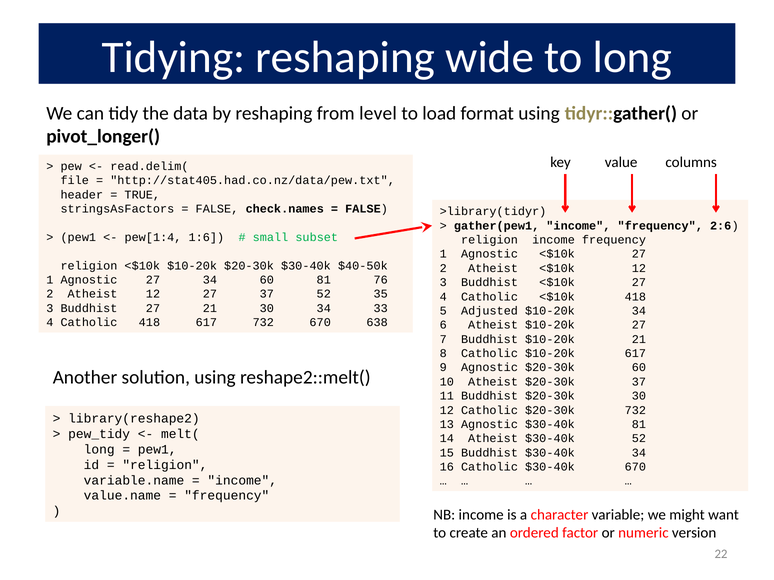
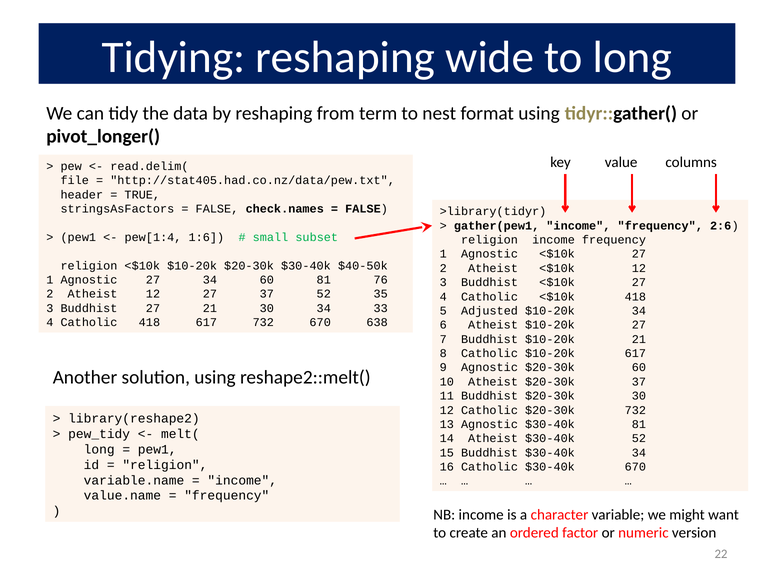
level: level -> term (378, 113)
load: load -> nest (439, 113)
